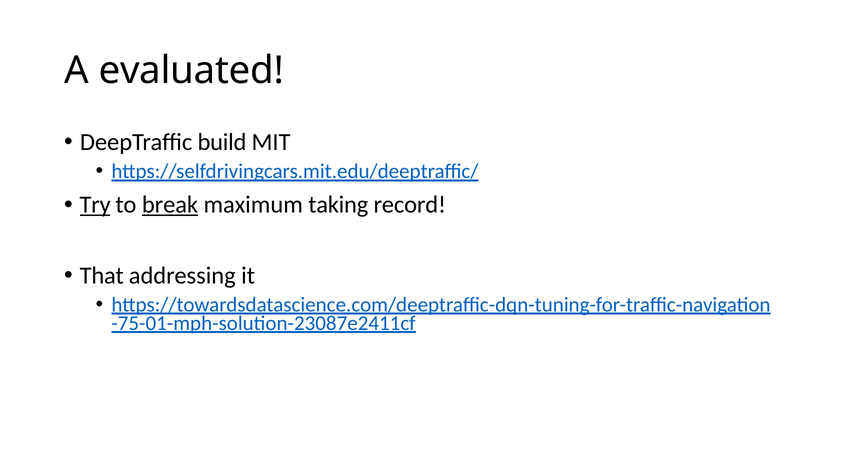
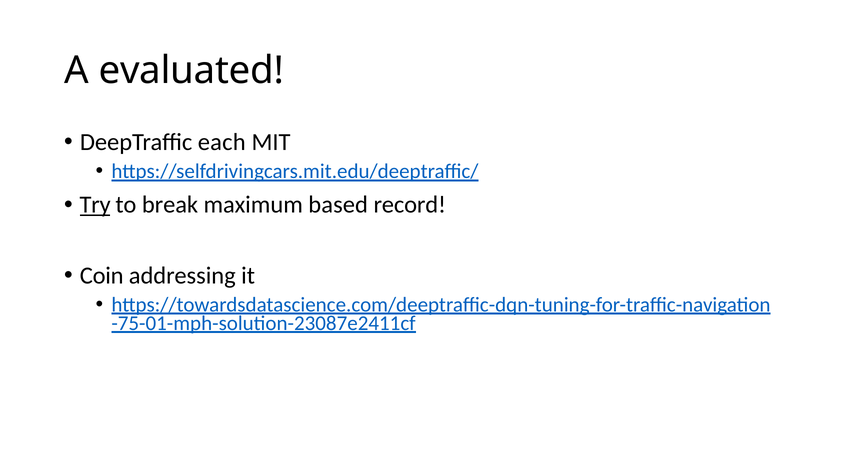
build: build -> each (222, 142)
break underline: present -> none (170, 205)
taking: taking -> based (338, 205)
That: That -> Coin (102, 275)
